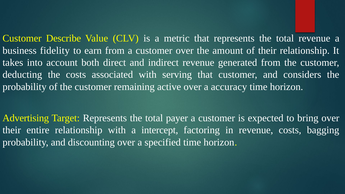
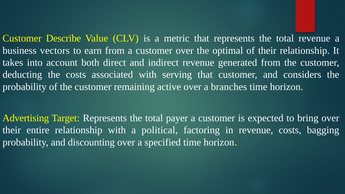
fidelity: fidelity -> vectors (55, 50)
amount: amount -> optimal (228, 50)
accuracy: accuracy -> branches (229, 87)
intercept: intercept -> political (160, 130)
